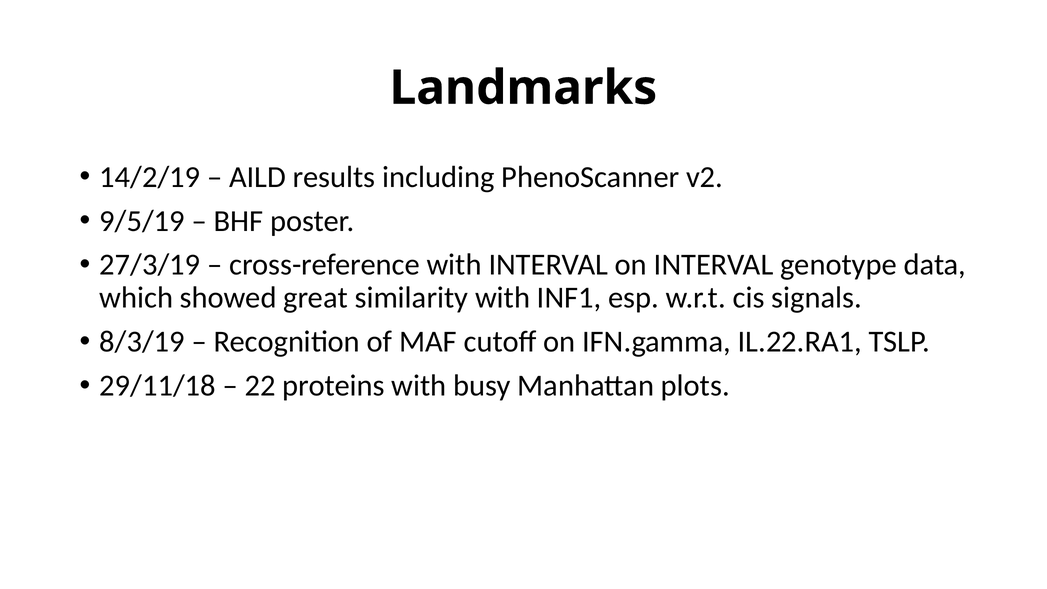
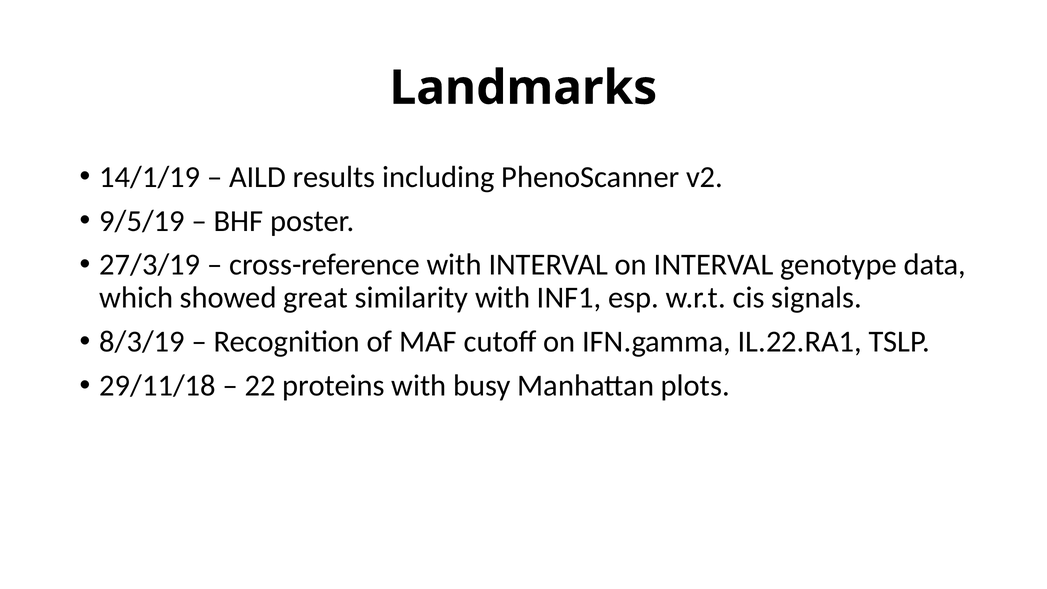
14/2/19: 14/2/19 -> 14/1/19 (150, 177)
